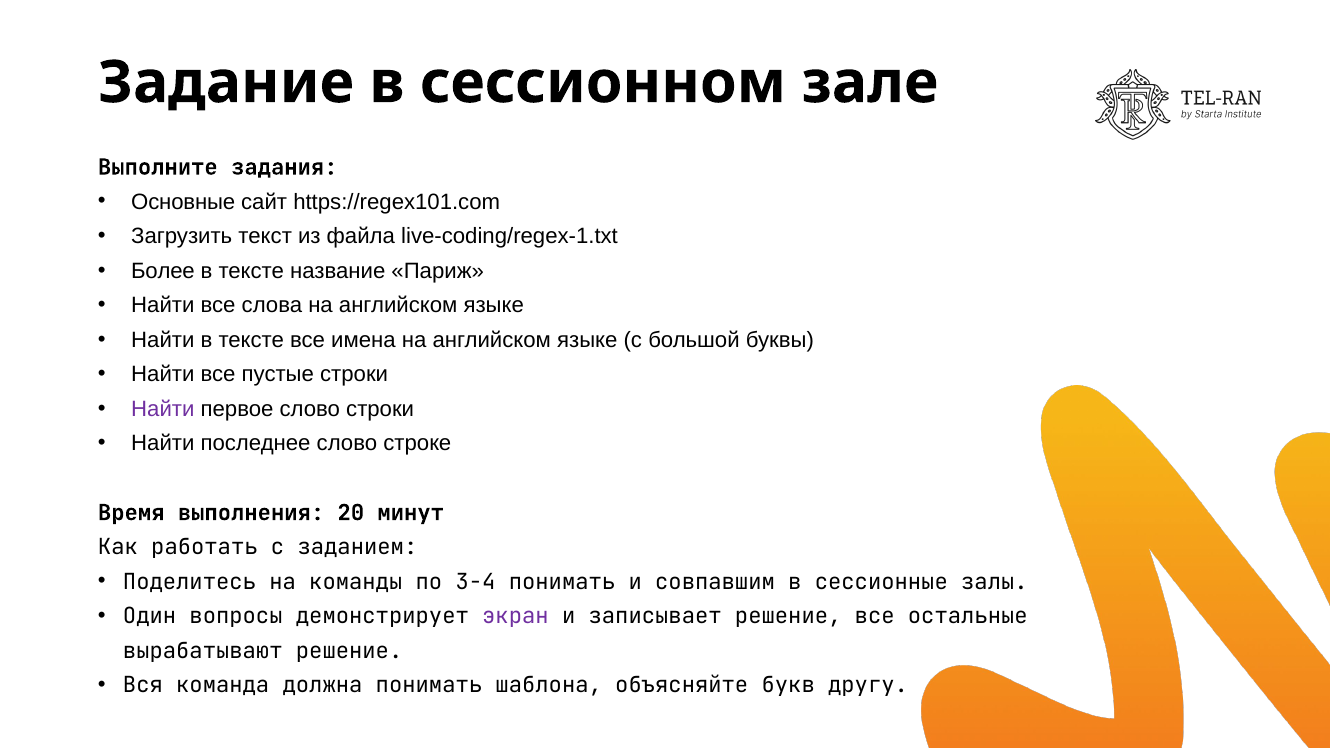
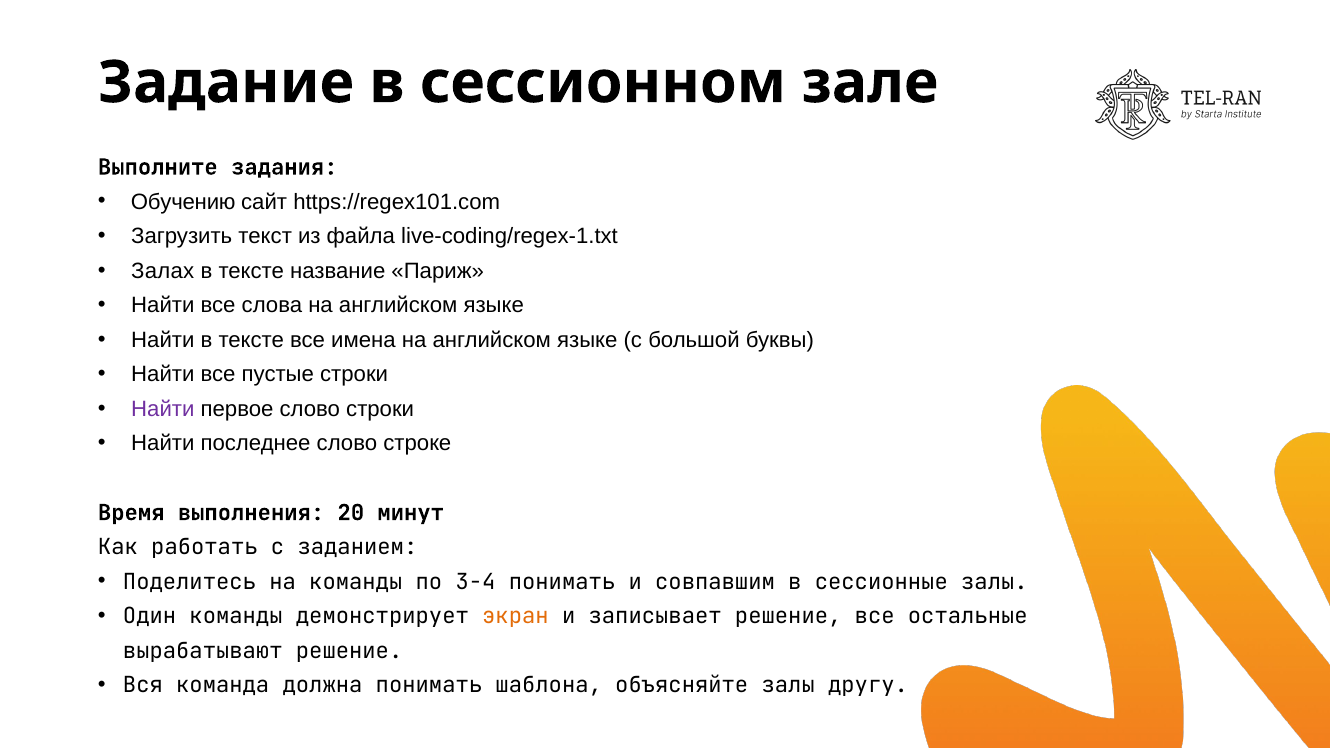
Основные: Основные -> Обучению (183, 202)
Более: Более -> Залах (163, 271)
Один вопросы: вопросы -> команды (236, 617)
экран colour: purple -> orange (515, 617)
объясняйте букв: букв -> залы (788, 686)
